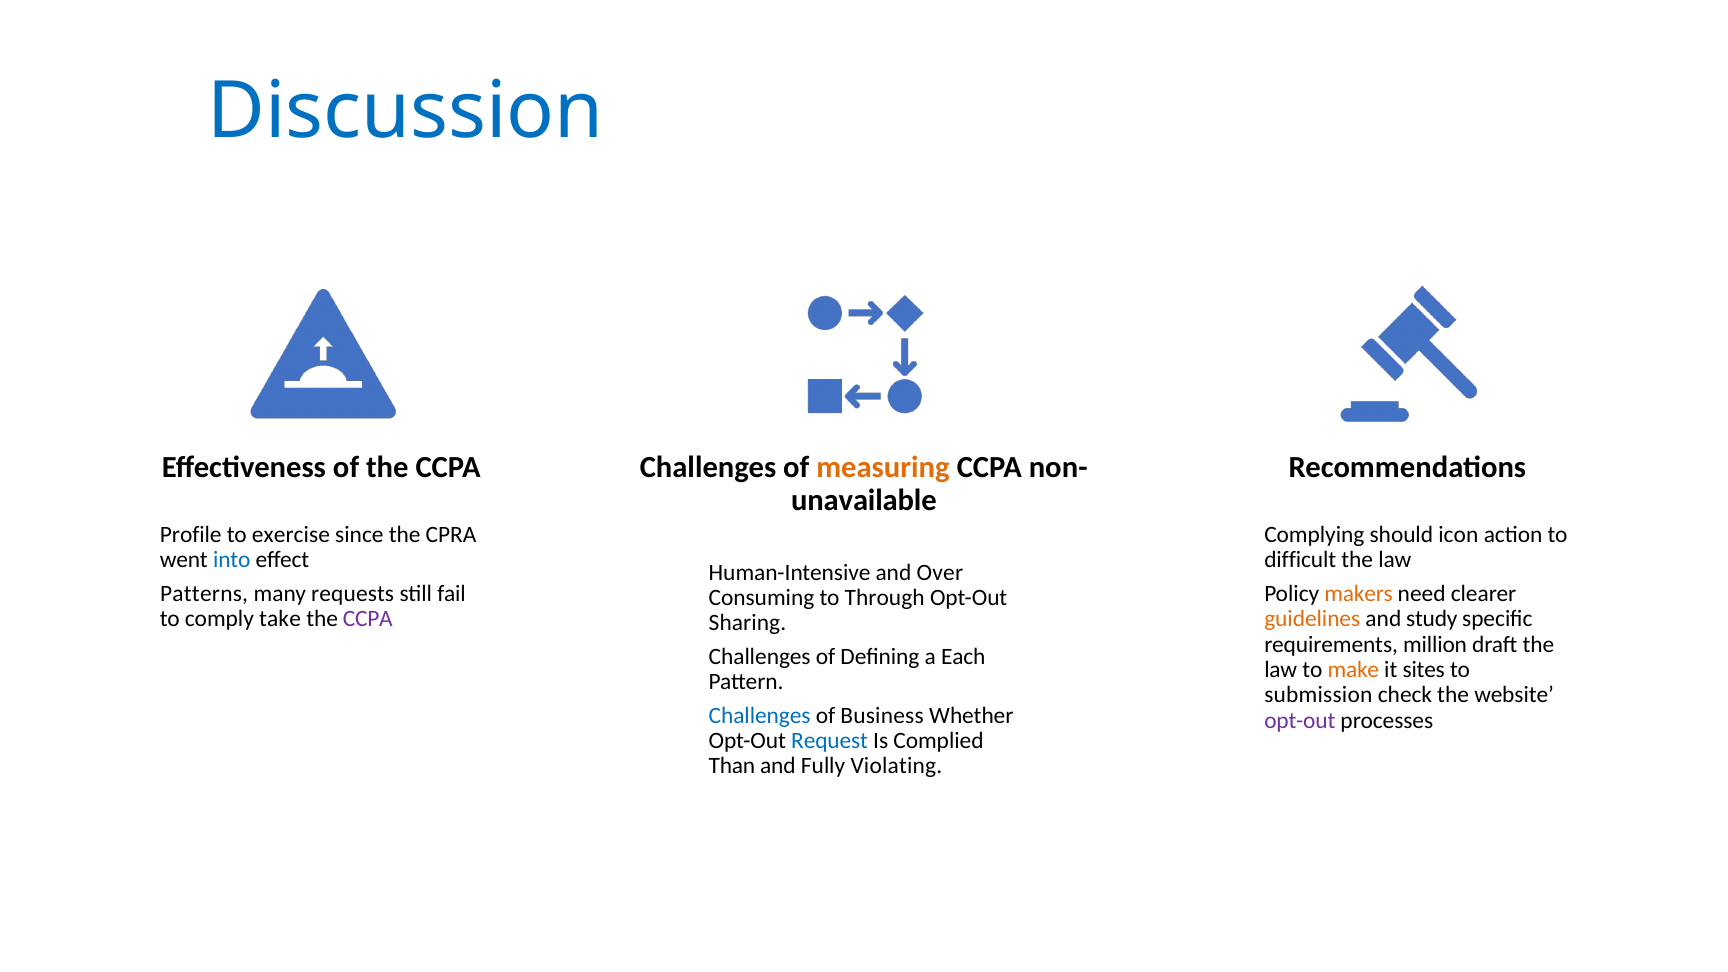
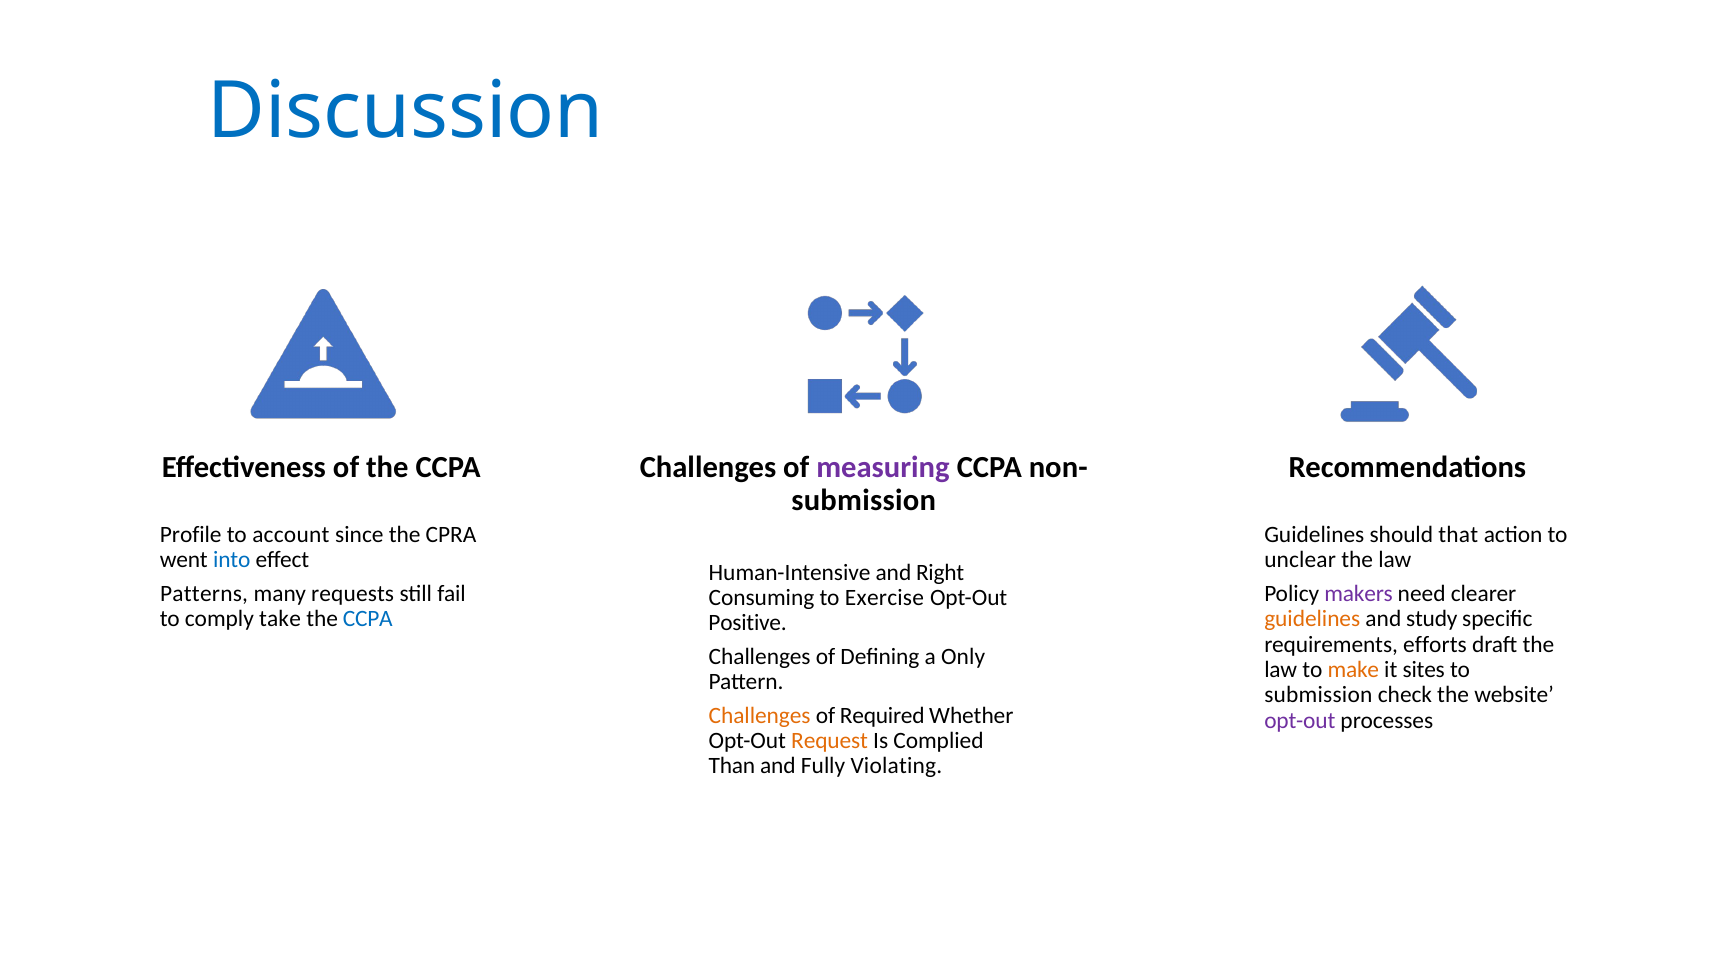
measuring colour: orange -> purple (883, 468)
unavailable: unavailable -> submission (864, 501)
exercise: exercise -> account (291, 535)
Complying: Complying -> Guidelines (1314, 535)
icon: icon -> that (1458, 535)
difficult: difficult -> unclear (1300, 560)
Over: Over -> Right (940, 573)
makers colour: orange -> purple (1359, 594)
Through: Through -> Exercise (885, 598)
CCPA colour: purple -> blue (368, 619)
Sharing: Sharing -> Positive (748, 623)
million: million -> efforts (1435, 644)
Each: Each -> Only (963, 657)
Challenges colour: blue -> orange (760, 716)
Business: Business -> Required (882, 716)
Request colour: blue -> orange (830, 741)
